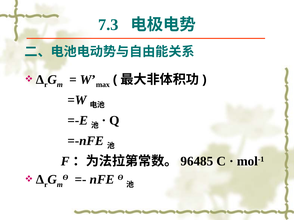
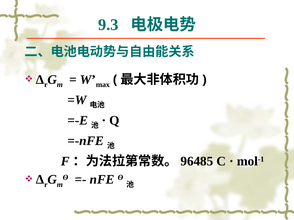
7.3: 7.3 -> 9.3 (108, 25)
